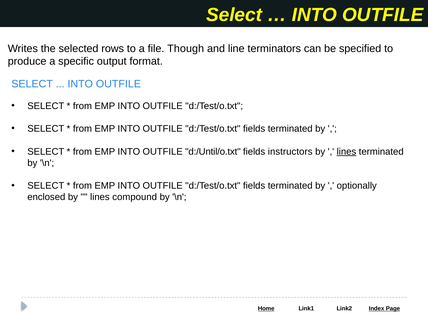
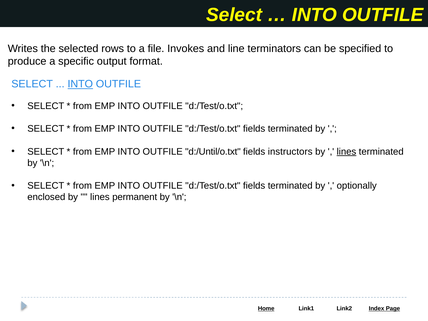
Though: Though -> Invokes (186, 48)
INTO underline: none -> present (80, 84)
compound: compound -> permanent (135, 197)
